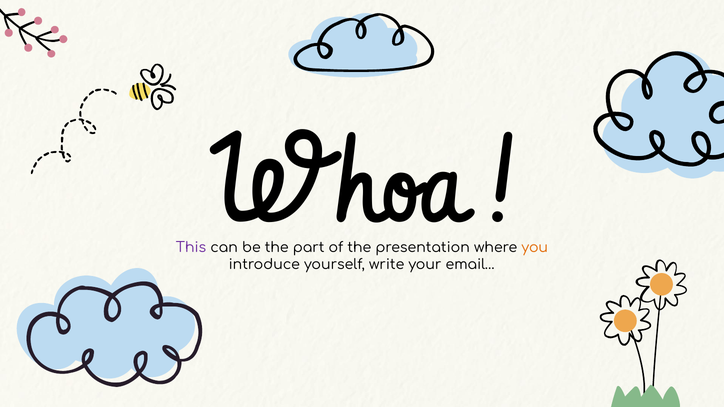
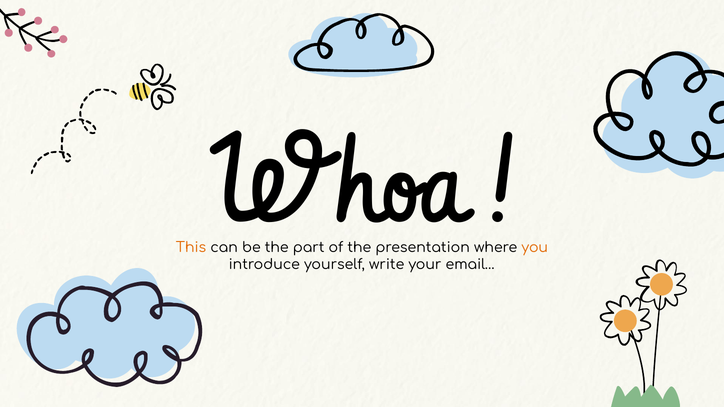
This colour: purple -> orange (191, 248)
